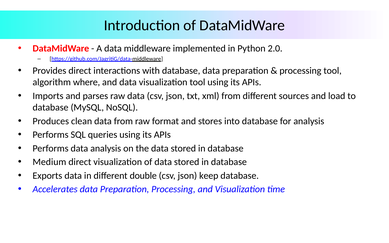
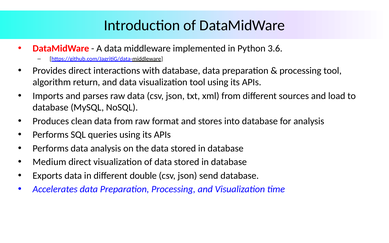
2.0: 2.0 -> 3.6 (275, 49)
where: where -> return (87, 82)
keep: keep -> send (209, 176)
